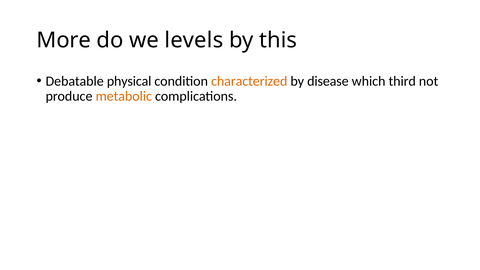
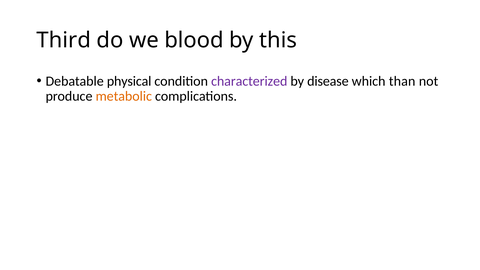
More: More -> Third (64, 40)
levels: levels -> blood (194, 40)
characterized colour: orange -> purple (249, 81)
third: third -> than (402, 81)
